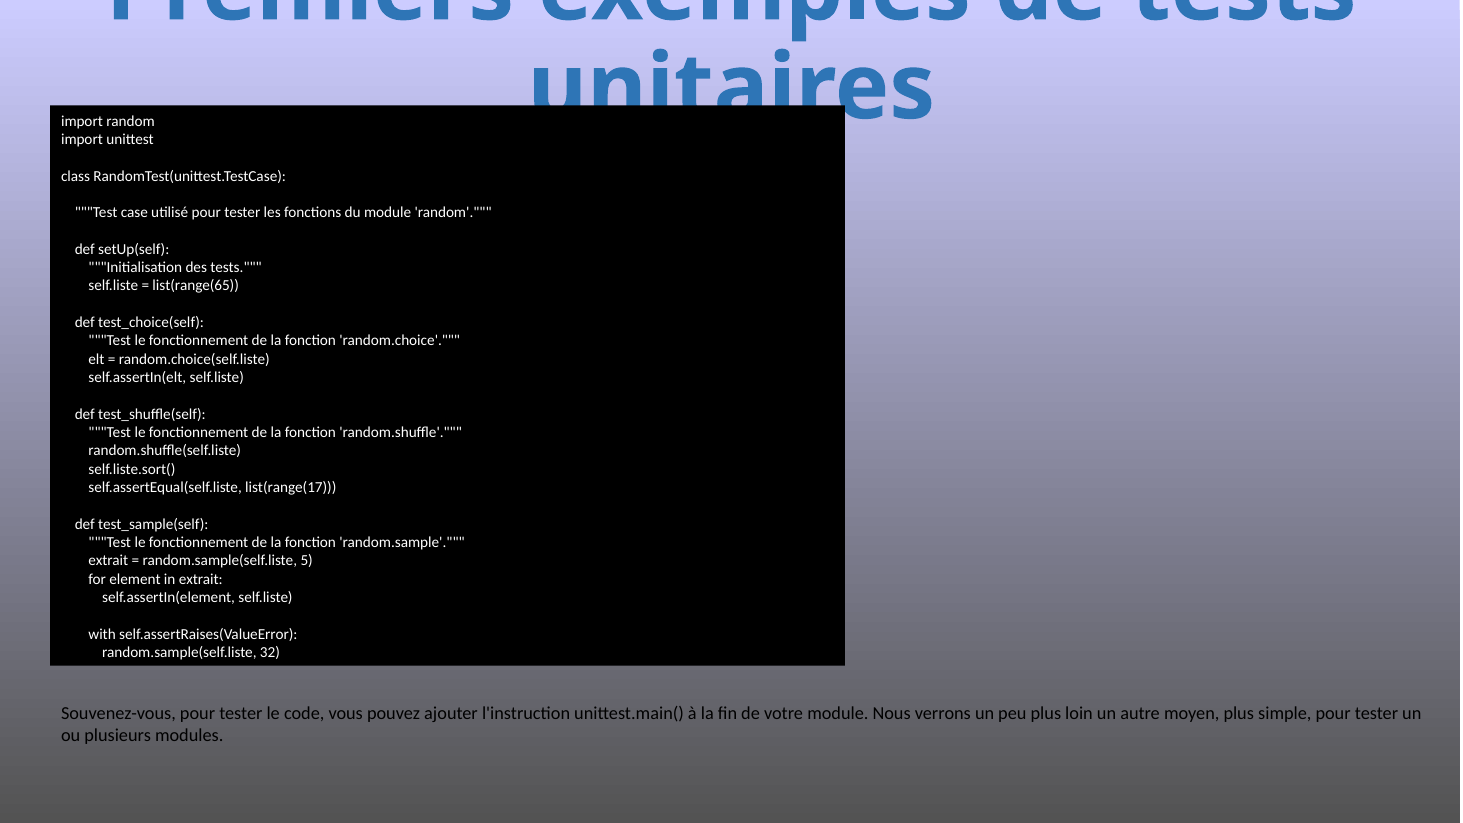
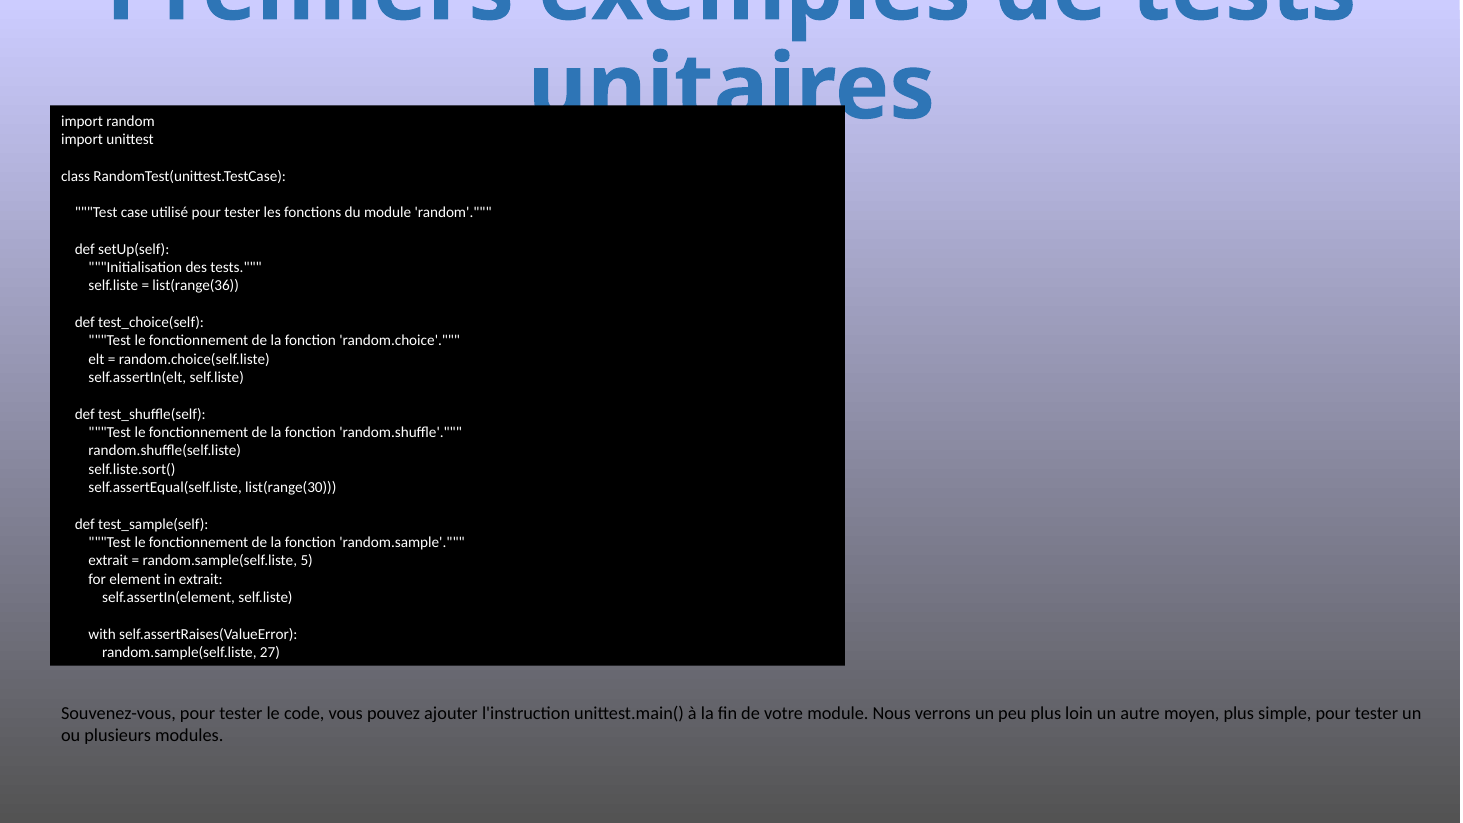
list(range(65: list(range(65 -> list(range(36 (196, 286)
list(range(17: list(range(17 -> list(range(30 (291, 487)
32: 32 -> 27 (270, 652)
